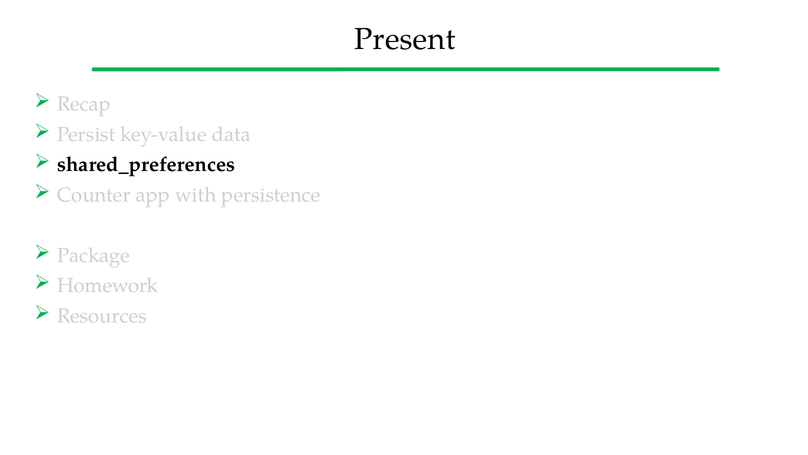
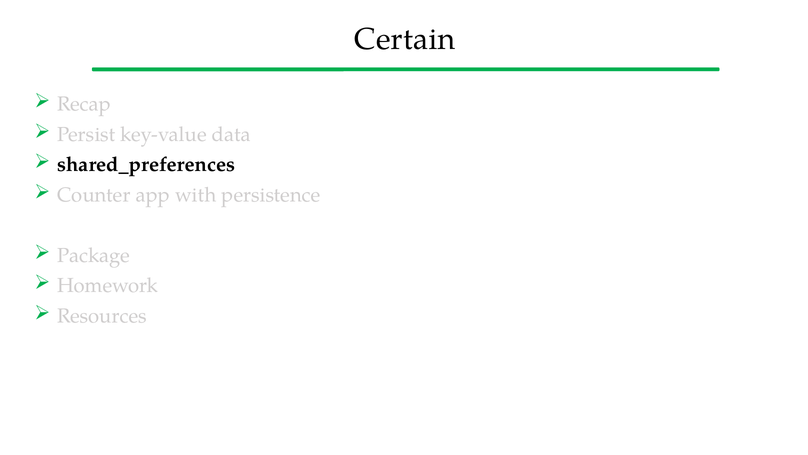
Present: Present -> Certain (405, 39)
